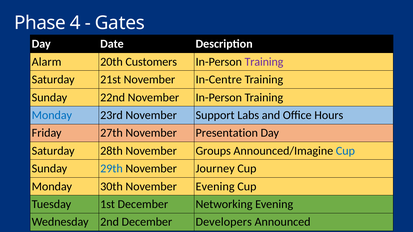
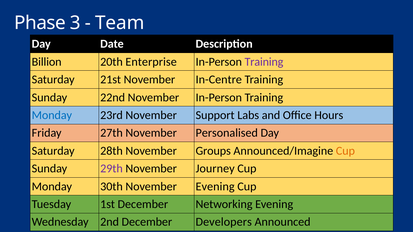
4: 4 -> 3 (75, 23)
Gates: Gates -> Team (120, 23)
Alarm: Alarm -> Billion (47, 62)
Customers: Customers -> Enterprise (151, 62)
Presentation: Presentation -> Personalised (227, 133)
Cup colour: blue -> orange (345, 151)
29th colour: blue -> purple (111, 169)
